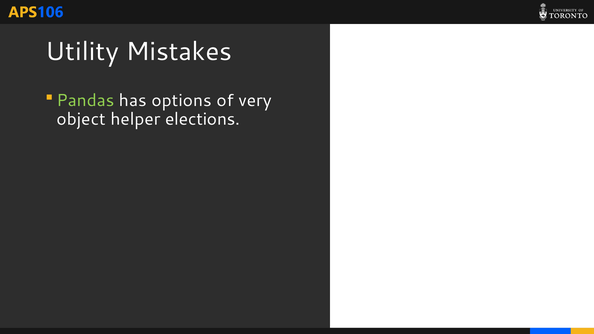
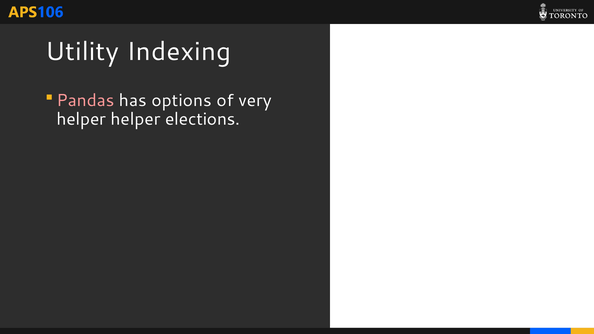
Mistakes: Mistakes -> Indexing (179, 52)
Pandas colour: light green -> pink (85, 100)
object: object -> helper (81, 119)
